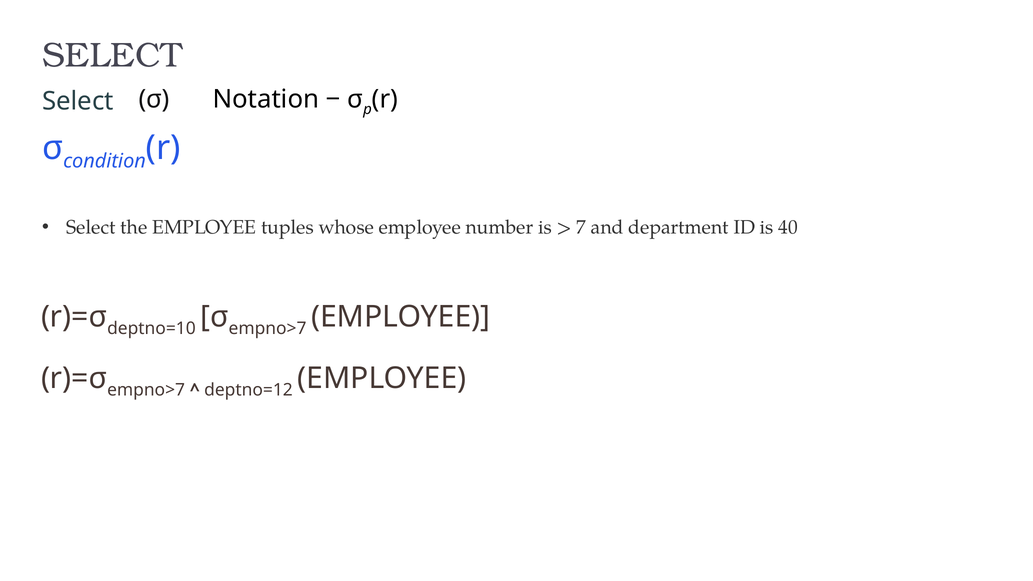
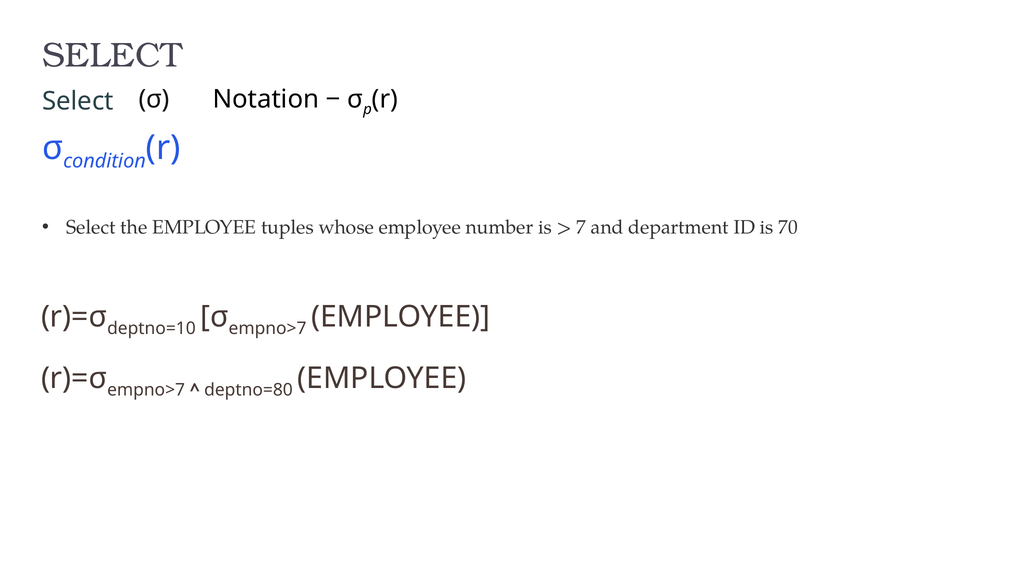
40: 40 -> 70 (788, 227)
deptno=12: deptno=12 -> deptno=80 (249, 390)
